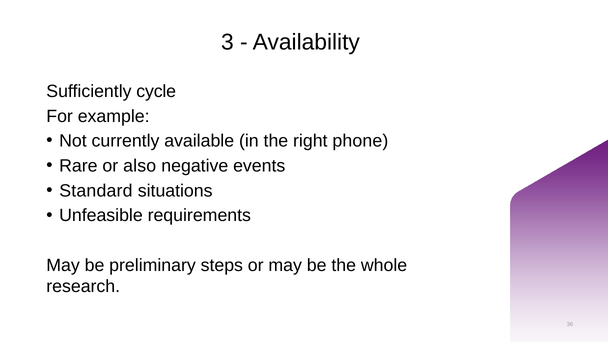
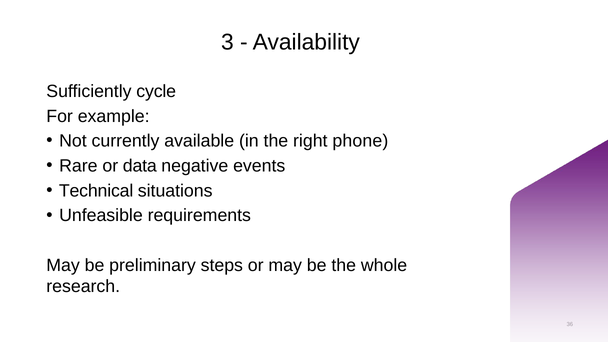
also: also -> data (140, 166)
Standard: Standard -> Technical (96, 191)
